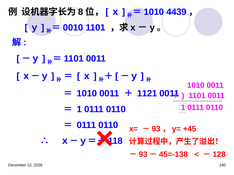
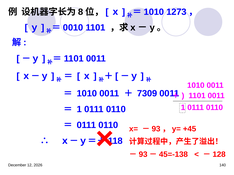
4439: 4439 -> 1273 (176, 12)
1121: 1121 -> 7309 (147, 94)
